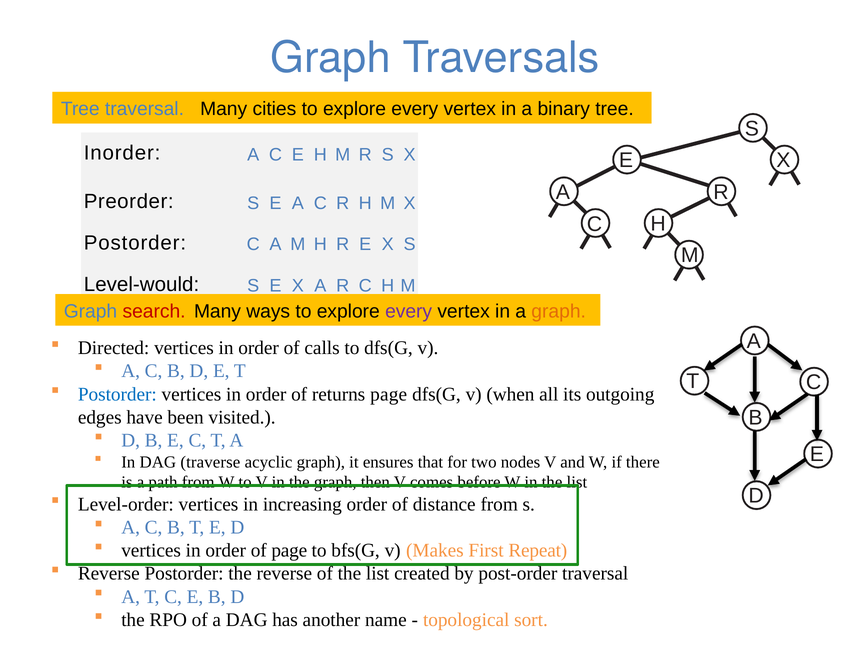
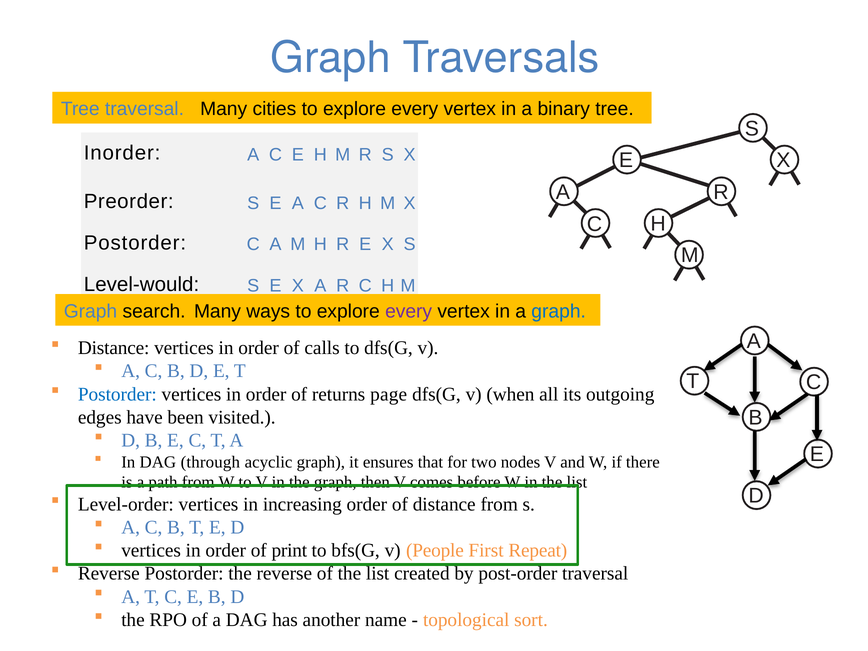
search colour: red -> black (154, 311)
graph colour: orange -> blue (559, 311)
Directed: Directed -> Distance (114, 348)
traverse: traverse -> through (210, 462)
of page: page -> print (289, 550)
Makes: Makes -> People (435, 550)
